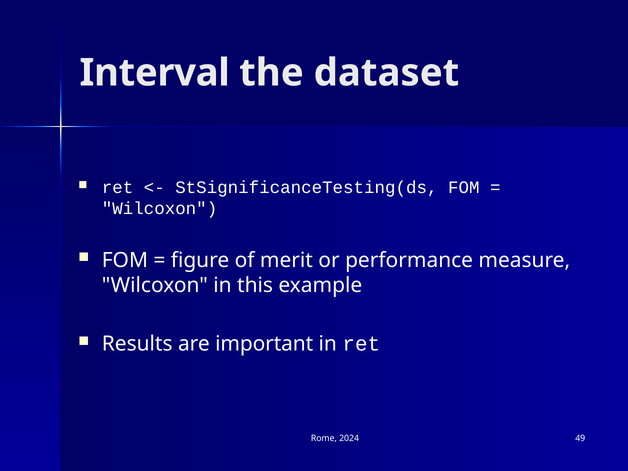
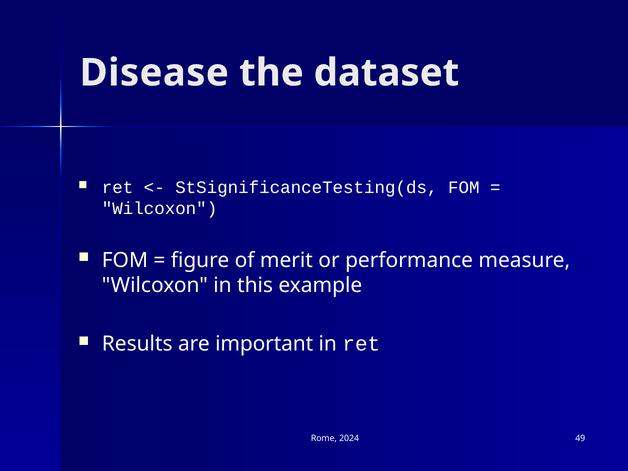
Interval: Interval -> Disease (154, 73)
